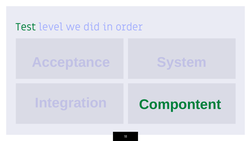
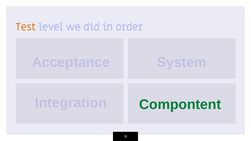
Test colour: green -> orange (26, 27)
